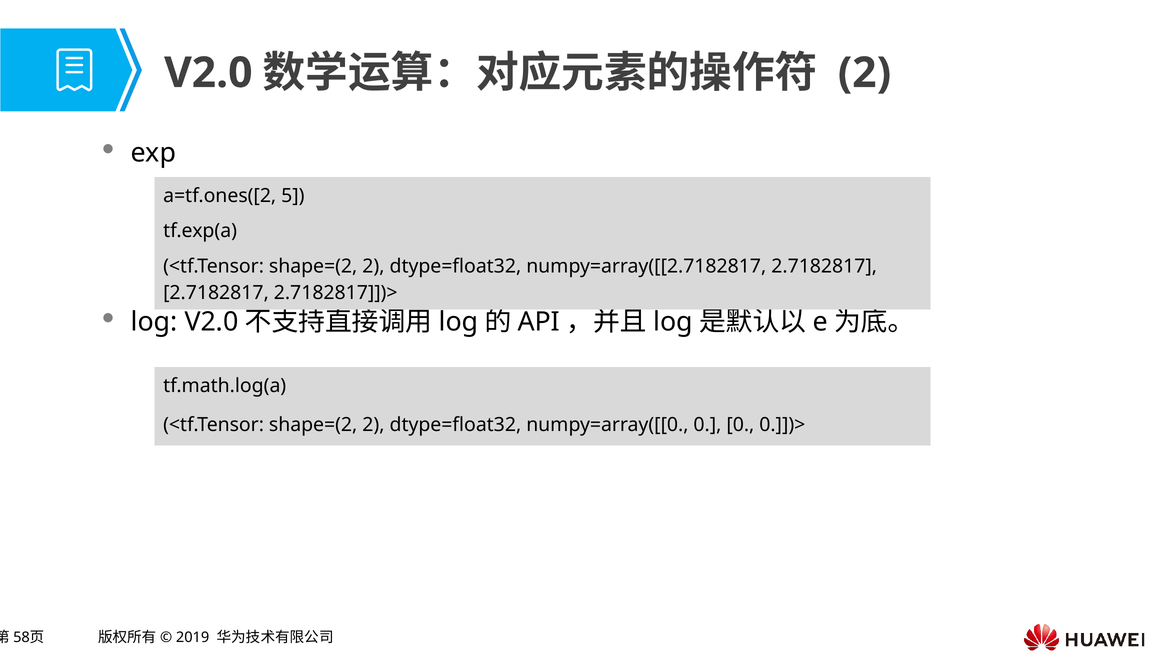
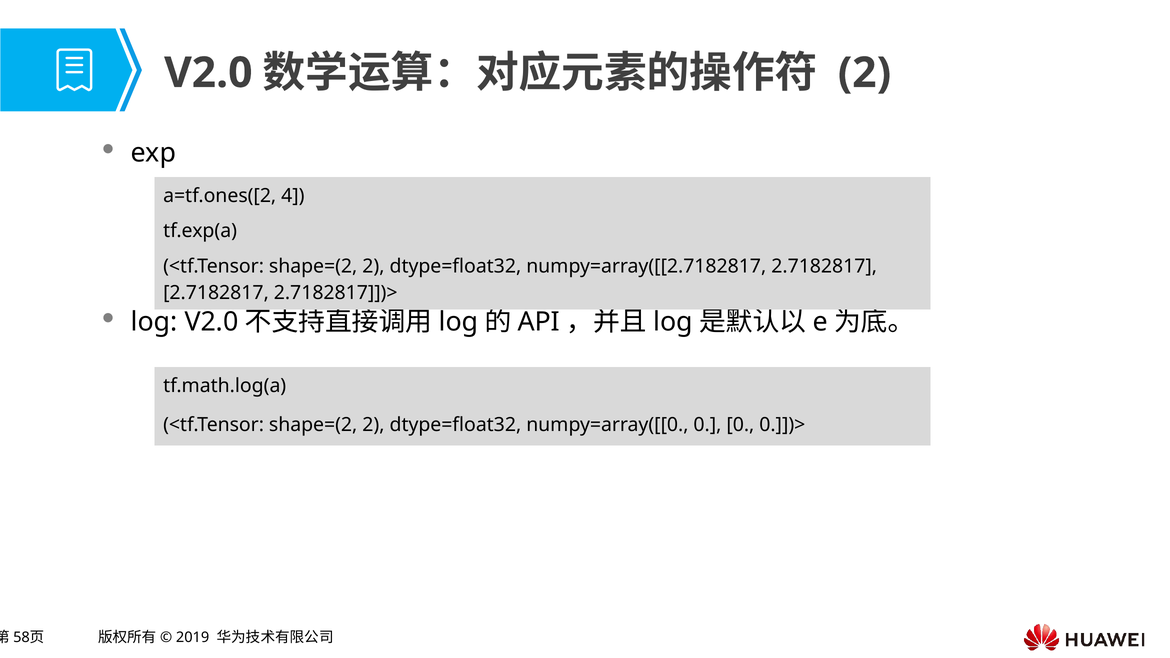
5: 5 -> 4 (293, 196)
